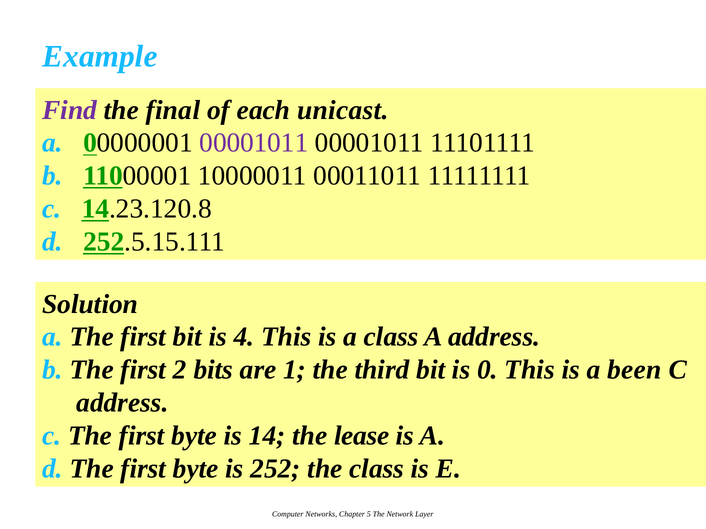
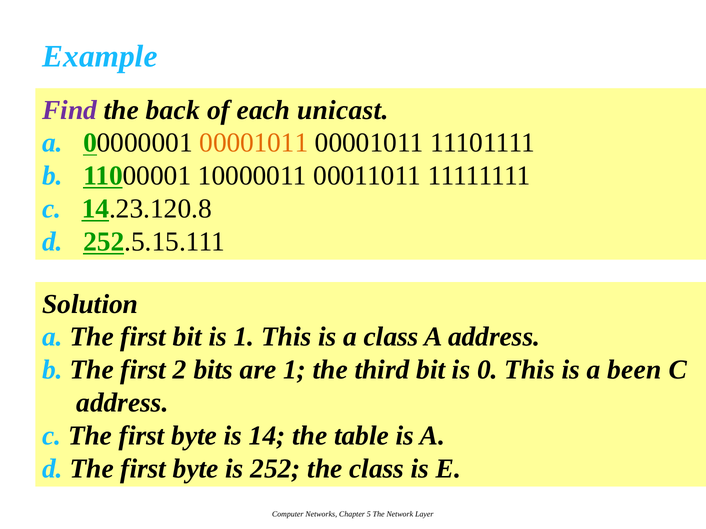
final: final -> back (173, 110)
00001011 colour: purple -> orange (254, 143)
is 4: 4 -> 1 (244, 337)
lease: lease -> table (362, 436)
